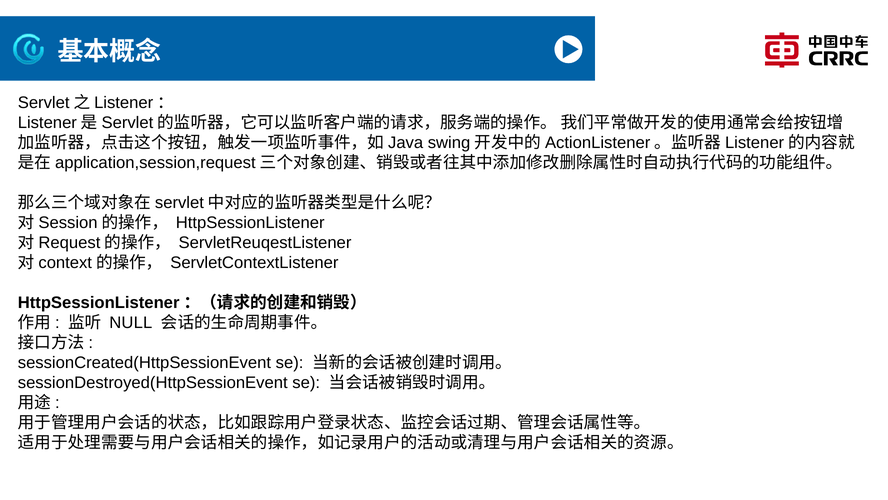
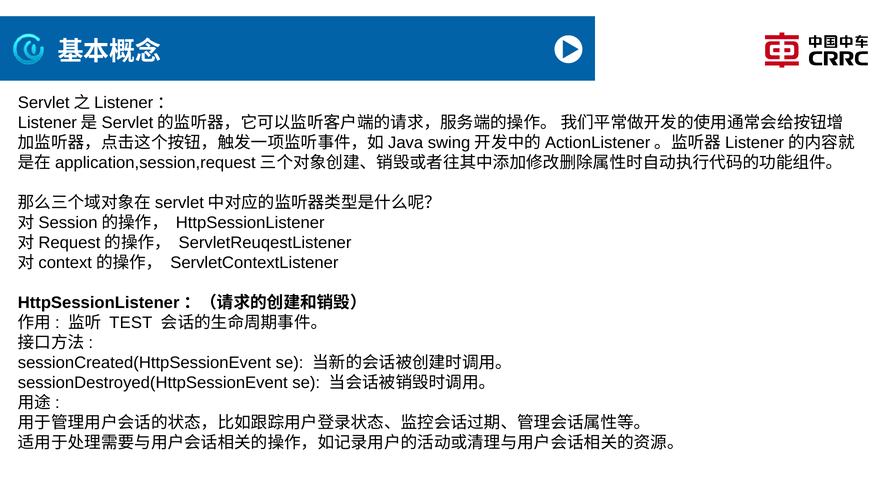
NULL: NULL -> TEST (131, 323)
